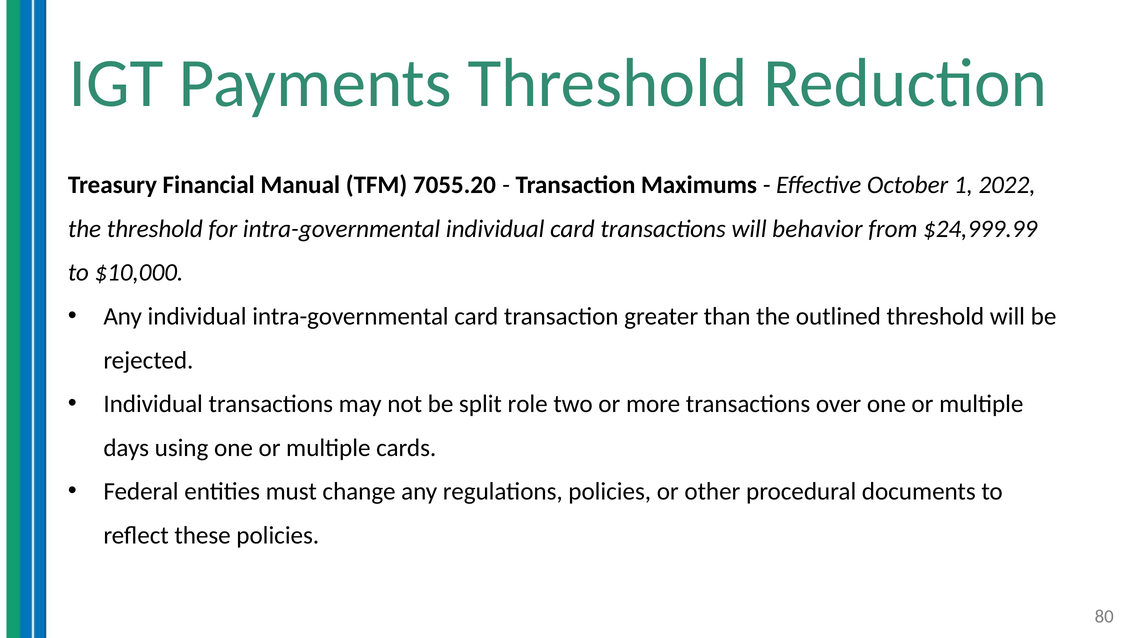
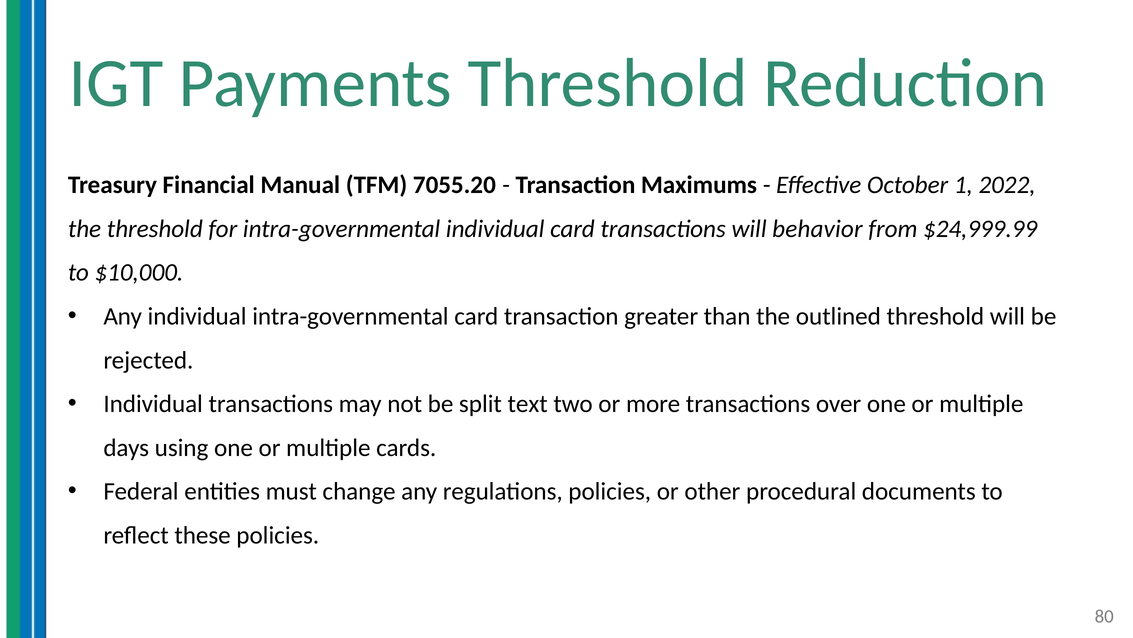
role: role -> text (528, 404)
